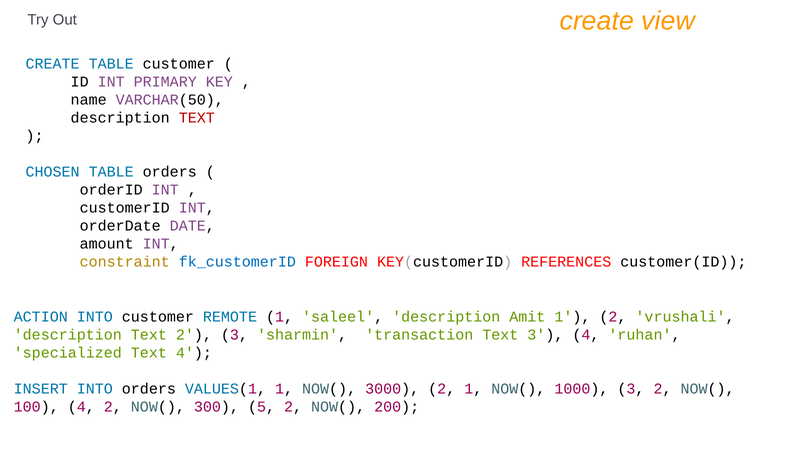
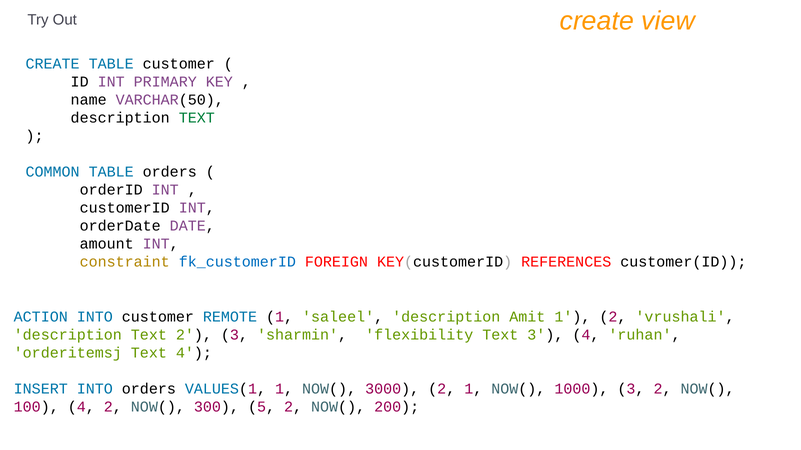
TEXT colour: red -> green (197, 118)
CHOSEN: CHOSEN -> COMMON (53, 172)
transaction: transaction -> flexibility (419, 335)
specialized: specialized -> orderitemsj (68, 353)
